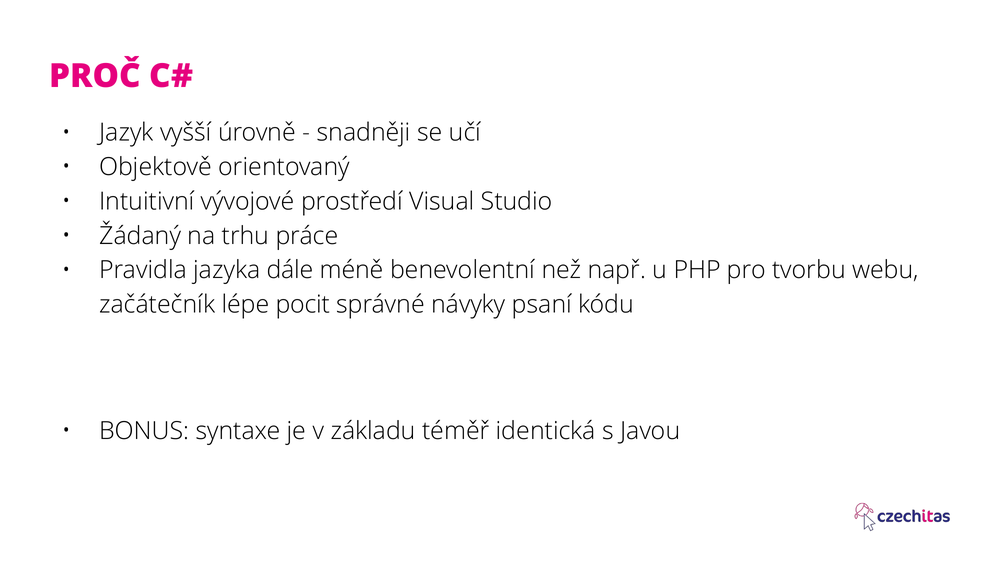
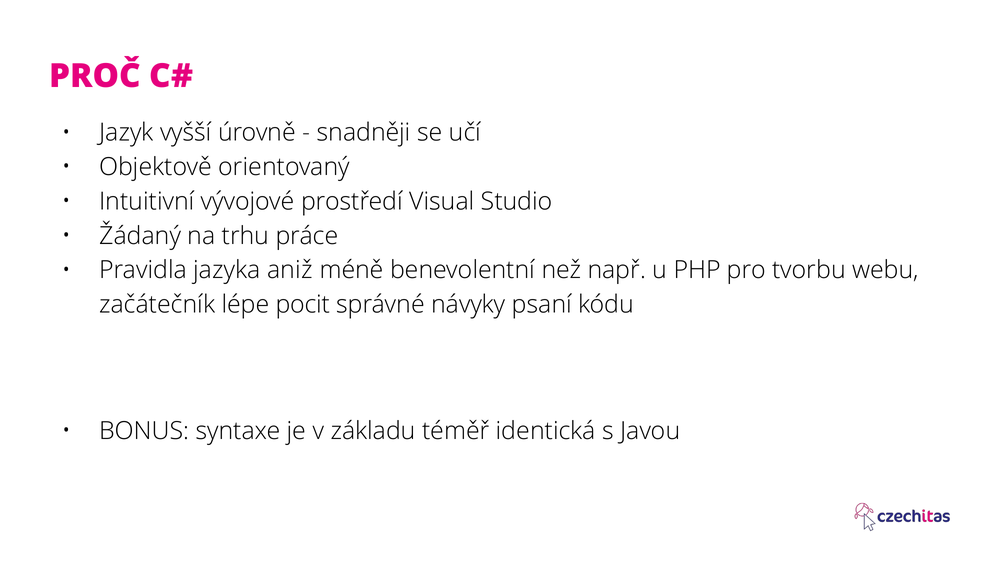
dále: dále -> aniž (290, 270)
